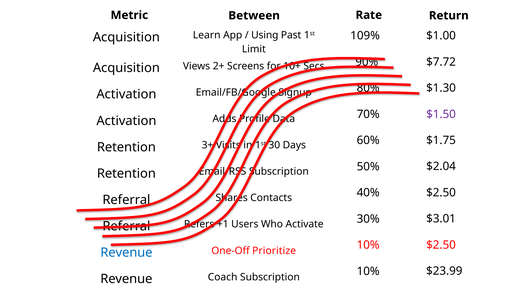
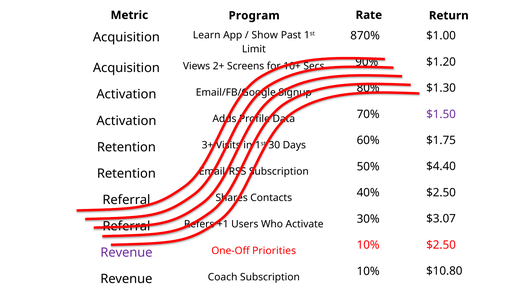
Between: Between -> Program (254, 16)
109%: 109% -> 870% (365, 36)
Using: Using -> Show (265, 35)
$7.72: $7.72 -> $1.20 (441, 62)
$2.04: $2.04 -> $4.40 (441, 167)
$3.01: $3.01 -> $3.07 (441, 219)
Revenue colour: blue -> purple (126, 253)
Prioritize: Prioritize -> Priorities (274, 251)
$23.99: $23.99 -> $10.80 (444, 271)
